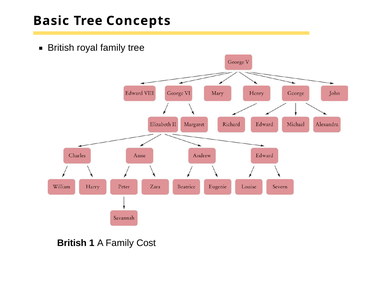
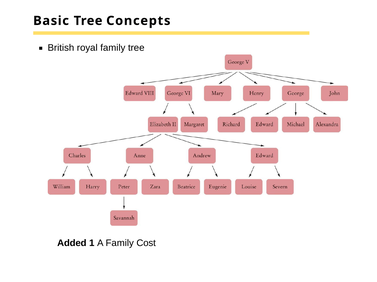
British: British -> Added (72, 244)
